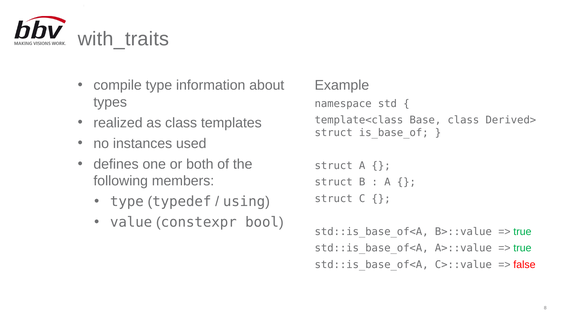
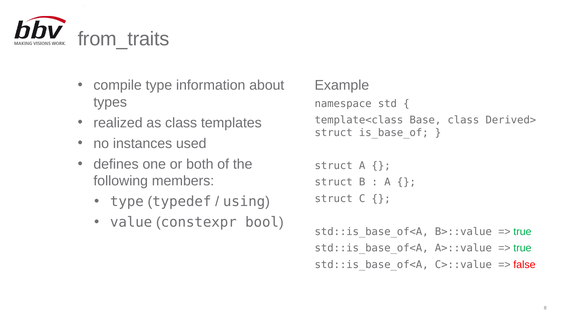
with_traits: with_traits -> from_traits (124, 39)
